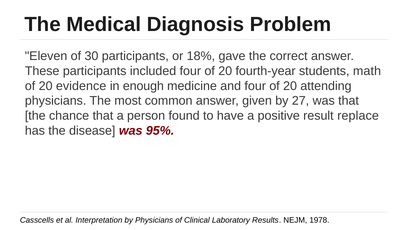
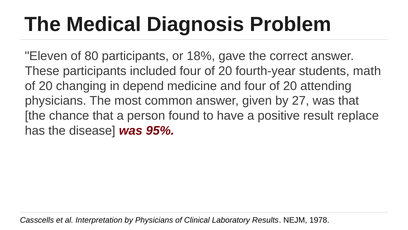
30: 30 -> 80 (91, 56)
evidence: evidence -> changing (81, 86)
enough: enough -> depend (143, 86)
